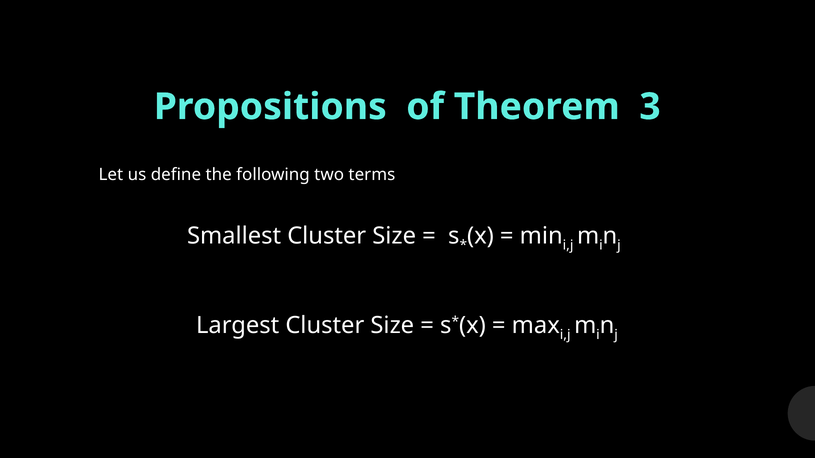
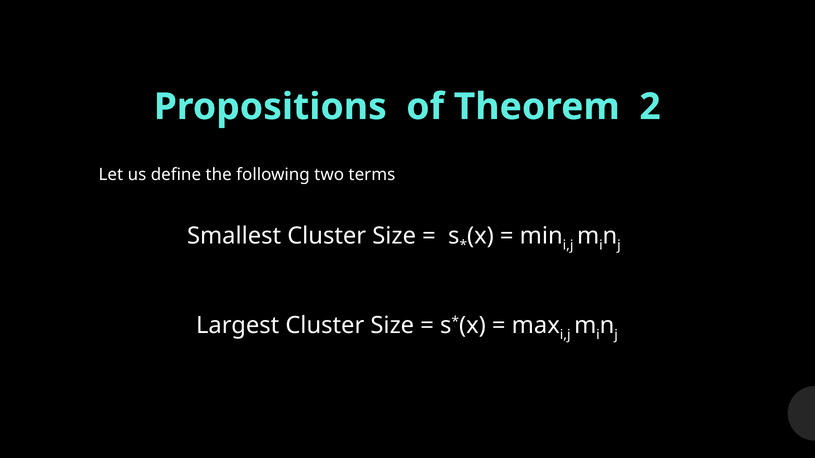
3: 3 -> 2 (650, 107)
